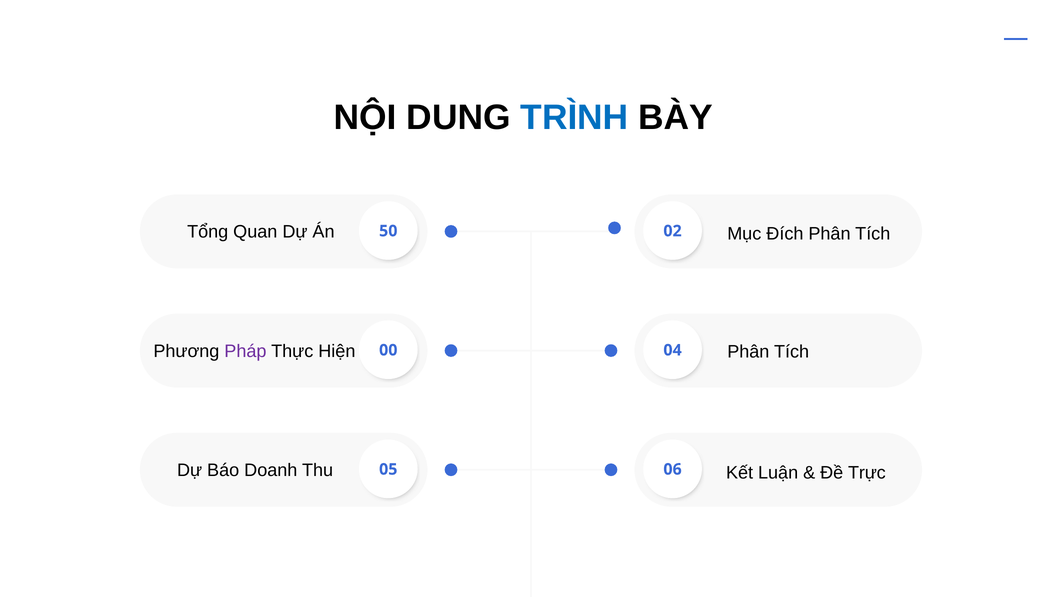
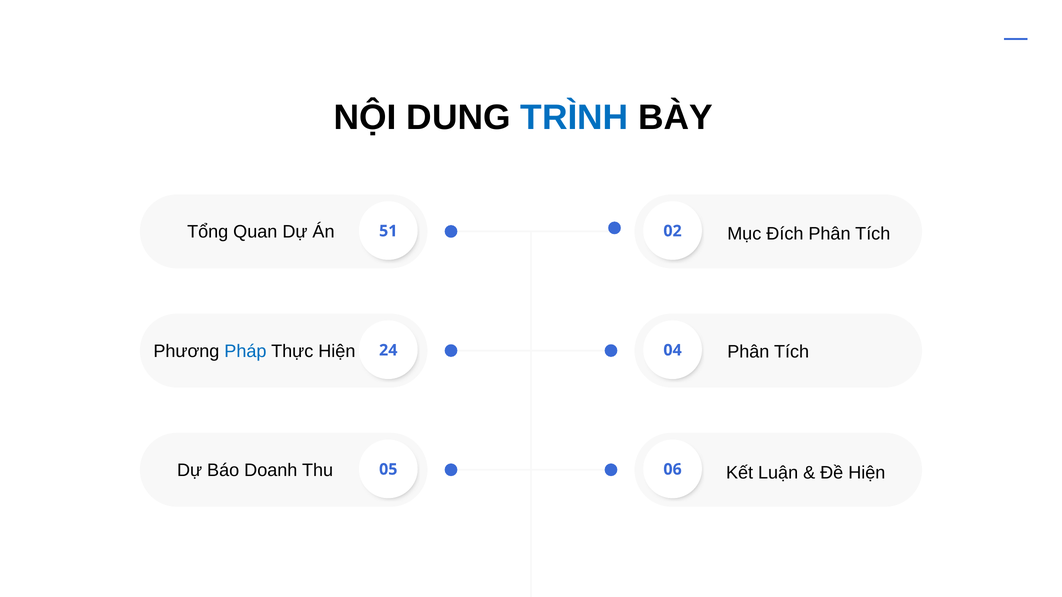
50: 50 -> 51 (388, 231)
Pháp colour: purple -> blue (245, 352)
00: 00 -> 24 (388, 350)
Đề Trực: Trực -> Hiện (867, 473)
